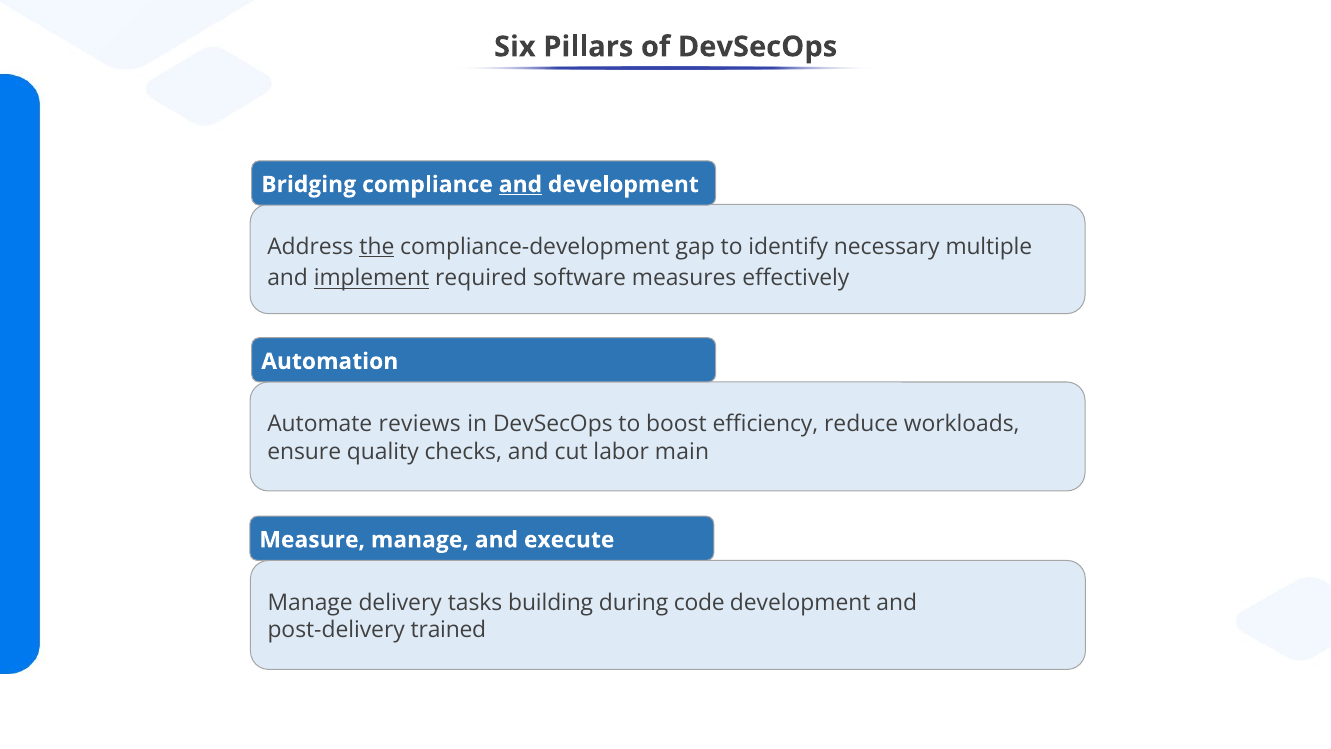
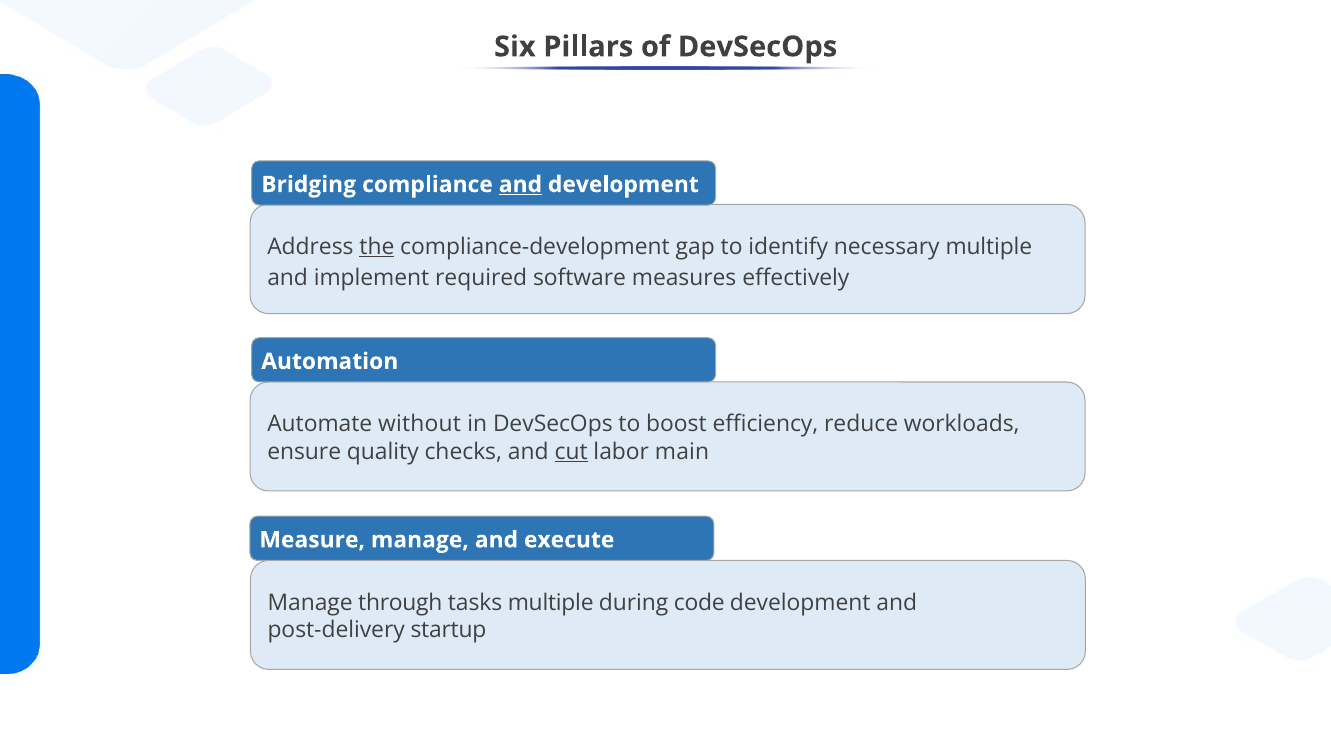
implement underline: present -> none (372, 278)
reviews: reviews -> without (420, 424)
cut underline: none -> present (571, 452)
delivery: delivery -> through (400, 603)
tasks building: building -> multiple (551, 603)
trained: trained -> startup (448, 630)
